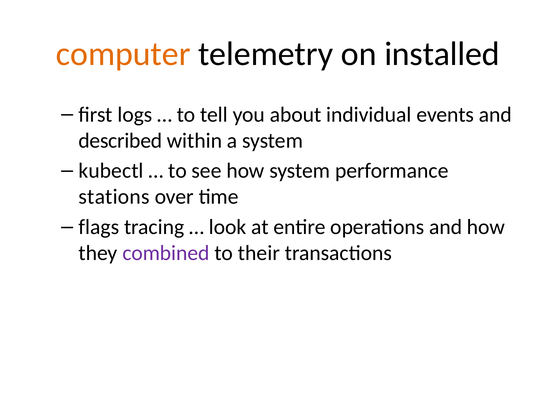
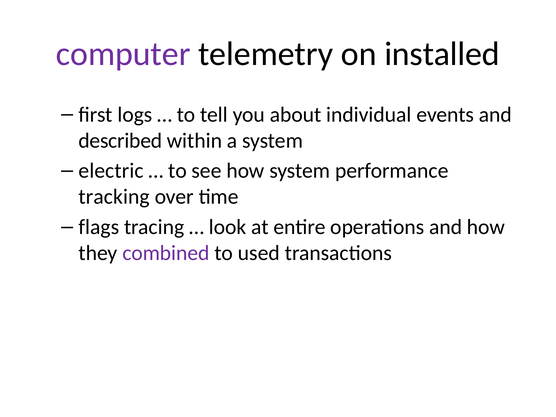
computer colour: orange -> purple (123, 54)
kubectl: kubectl -> electric (111, 171)
stations: stations -> tracking (114, 197)
their: their -> used (259, 253)
